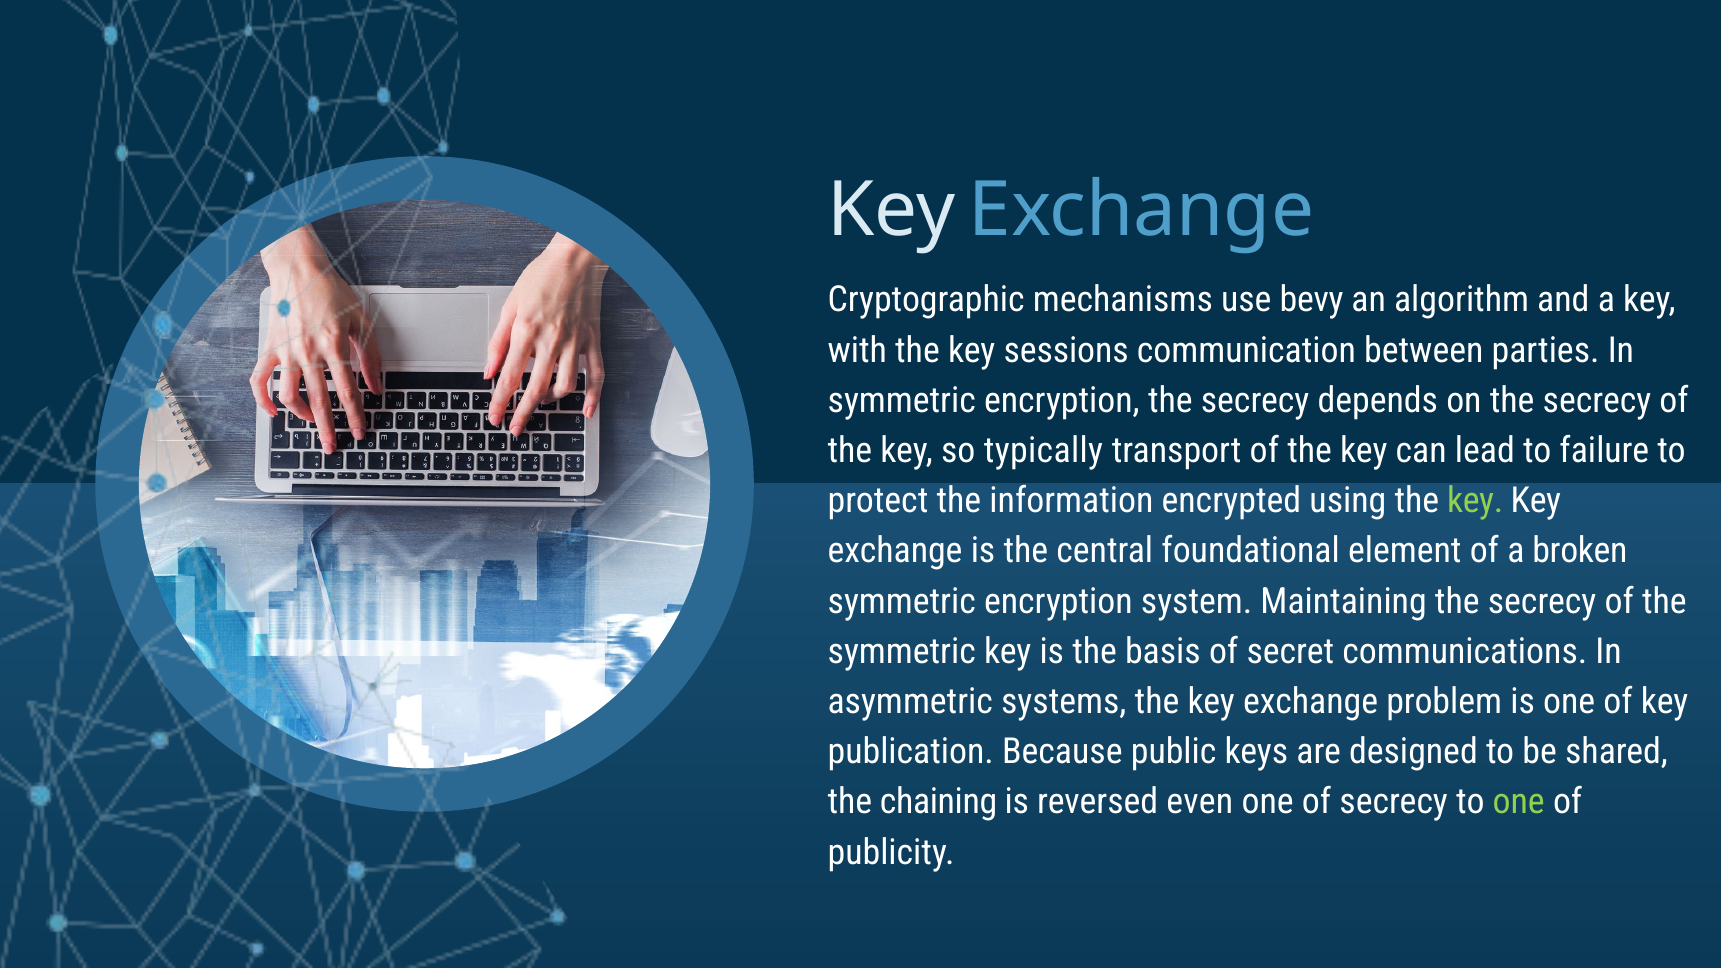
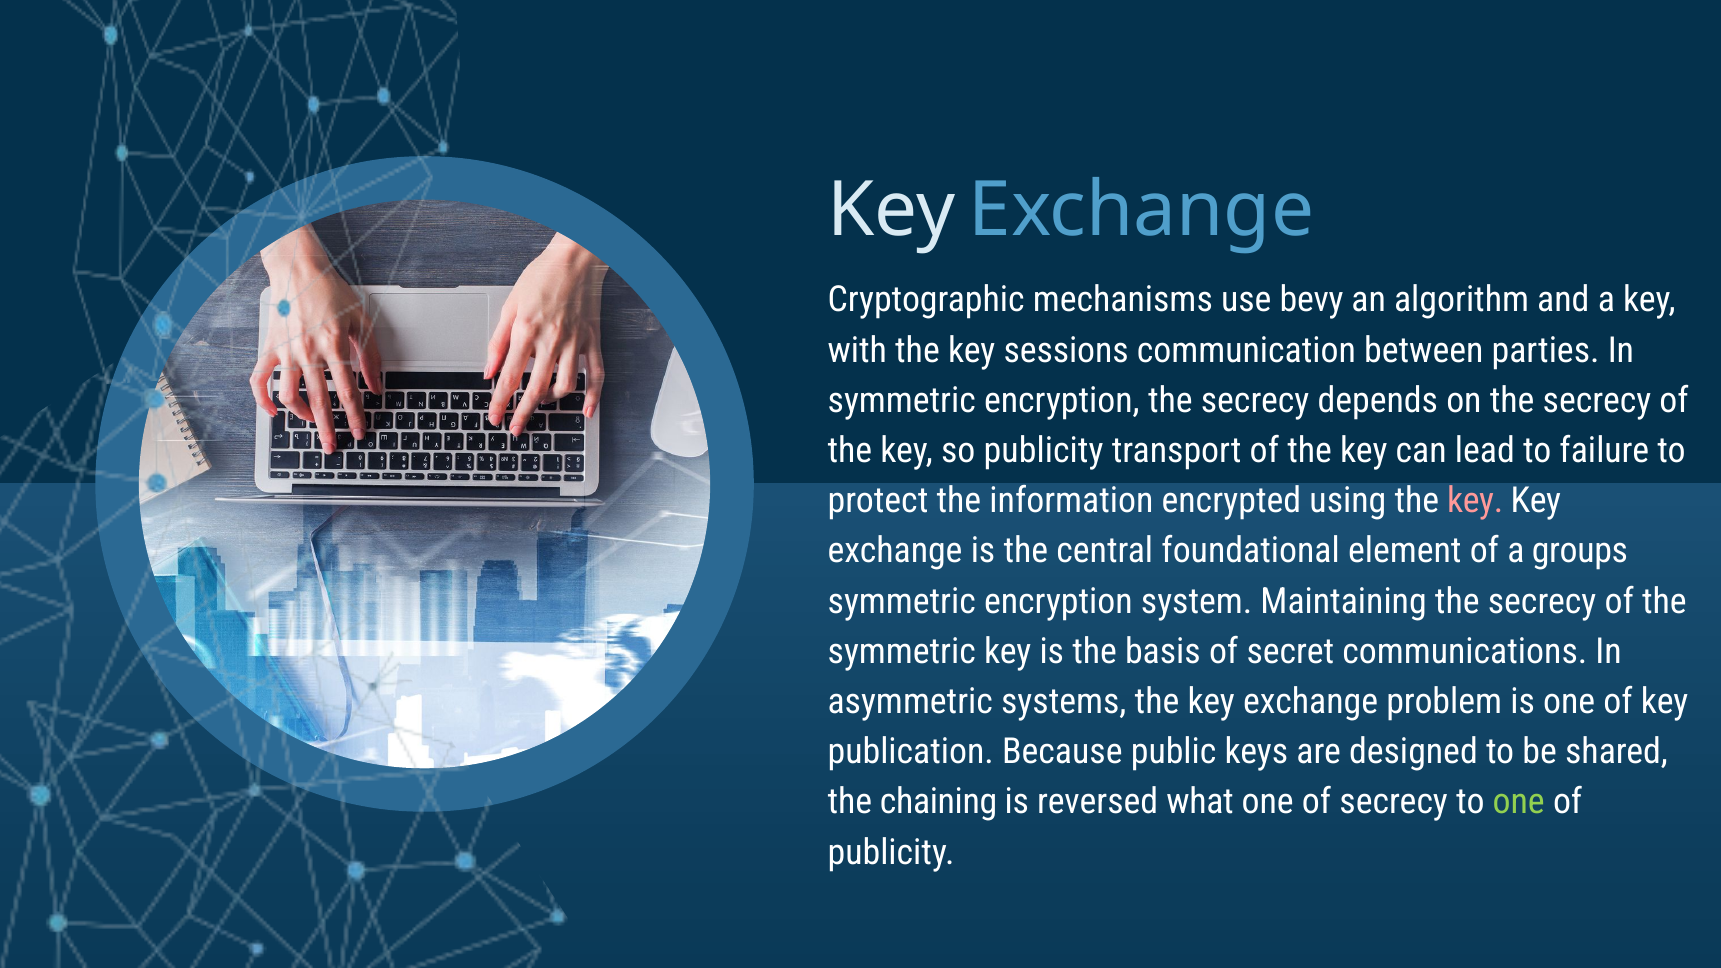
so typically: typically -> publicity (1044, 451)
key colour: light green -> pink (1475, 501)
broken: broken -> groups (1580, 551)
even: even -> what (1200, 802)
